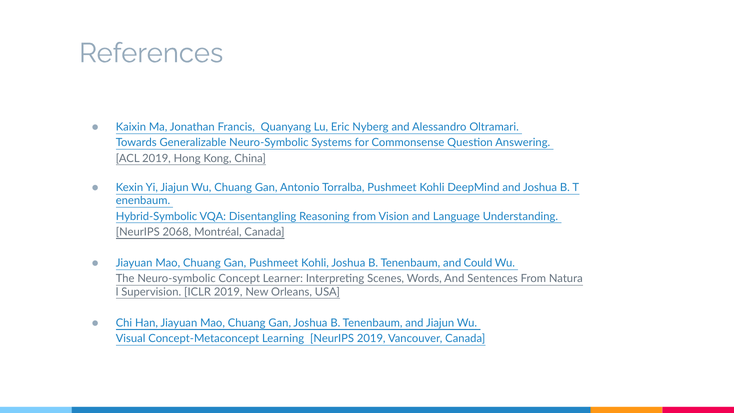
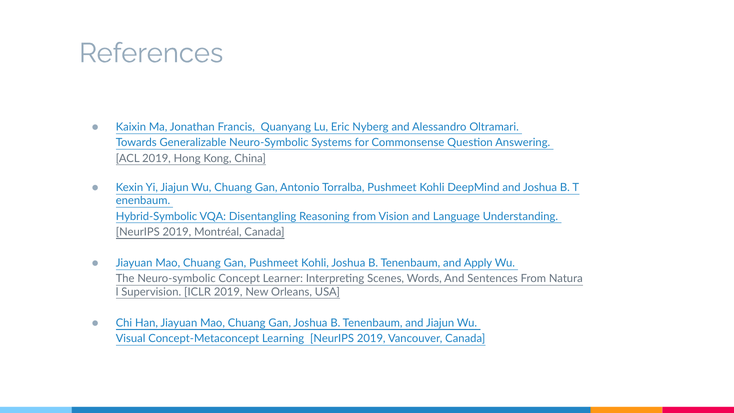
2068: 2068 -> 2019 (177, 232)
Could: Could -> Apply (478, 263)
